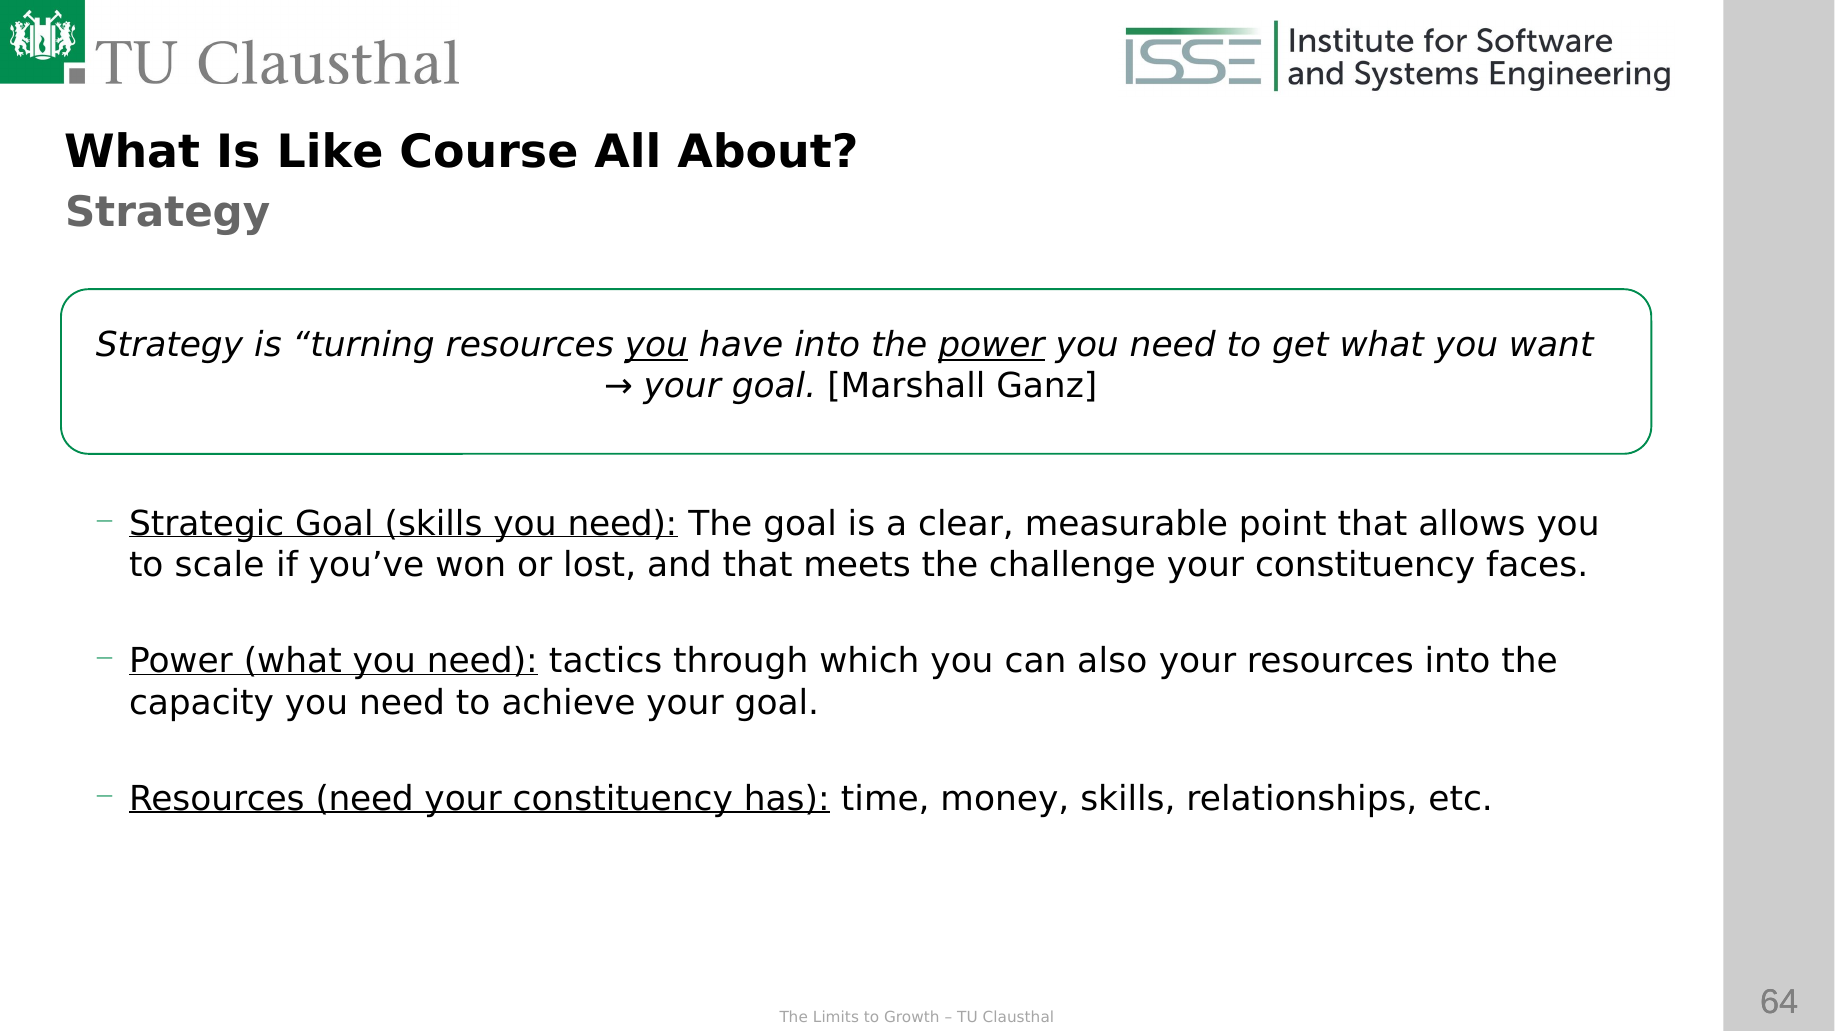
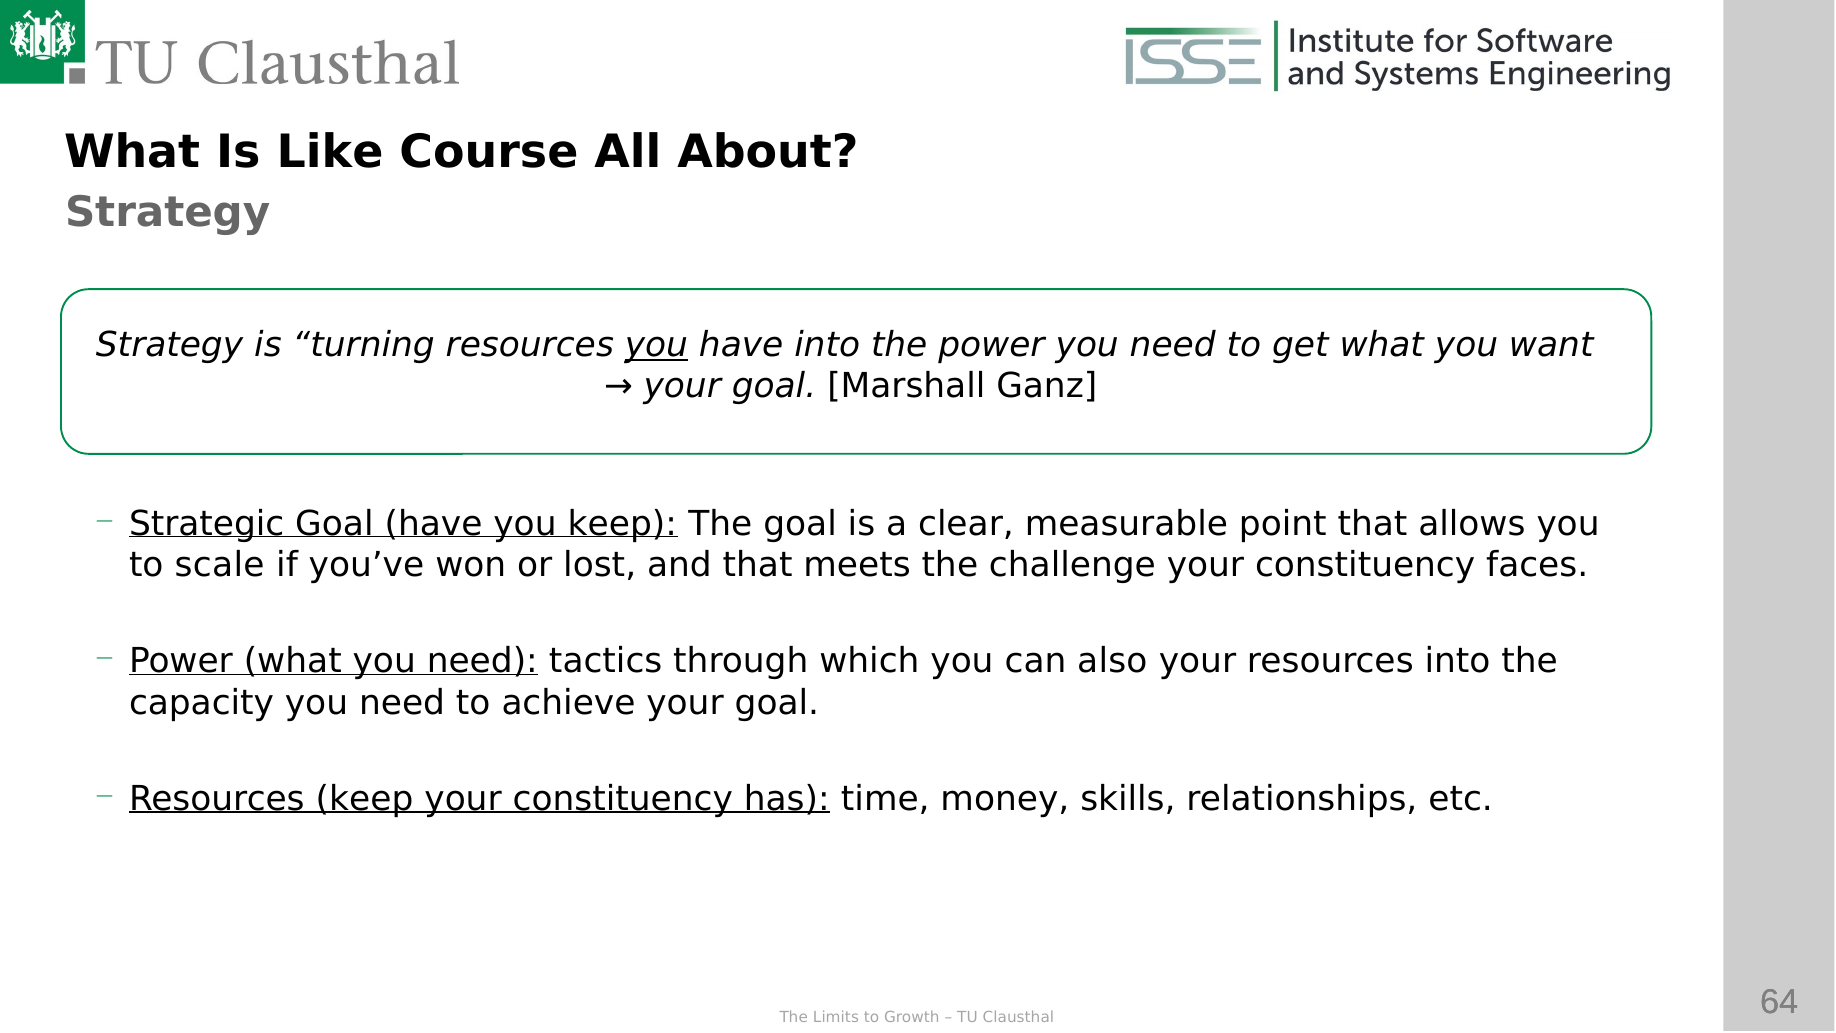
power underline: present -> none (991, 345)
Goal skills: skills -> have (434, 524)
need: need -> keep (622, 524)
Resources need: need -> keep (364, 799)
